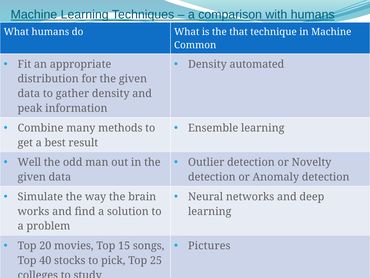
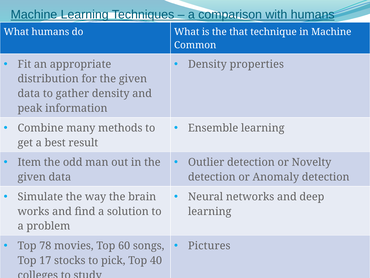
automated: automated -> properties (257, 64)
Well: Well -> Item (29, 162)
20: 20 -> 78 (45, 245)
15: 15 -> 60 (124, 245)
40: 40 -> 17 (45, 260)
25: 25 -> 40 (156, 260)
